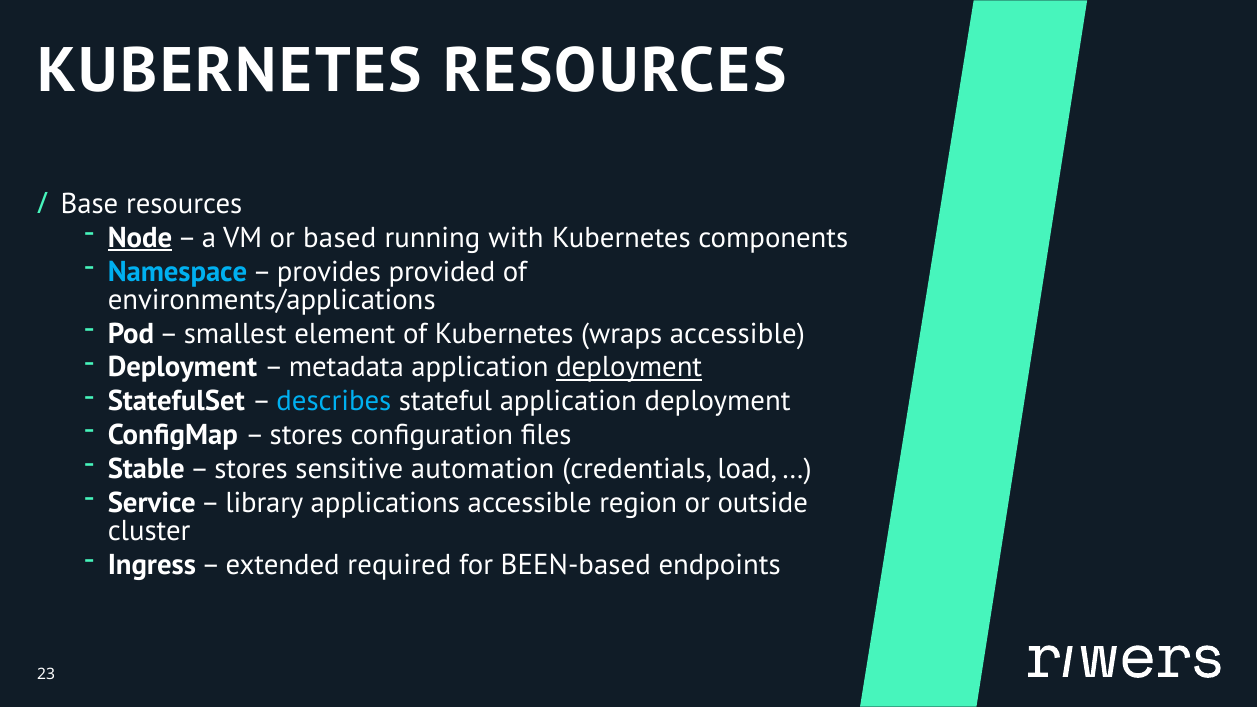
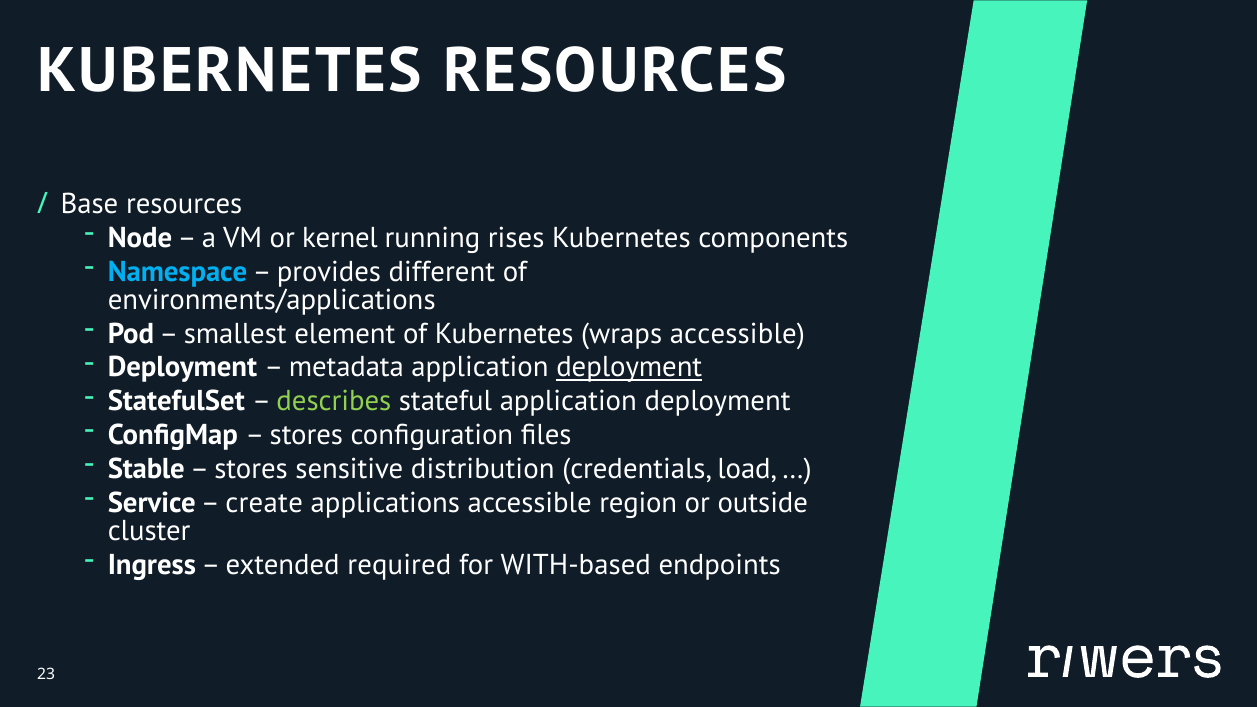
Node underline: present -> none (140, 238)
based: based -> kernel (340, 238)
with: with -> rises (516, 238)
provided: provided -> different (442, 272)
describes colour: light blue -> light green (334, 401)
automation: automation -> distribution (483, 469)
library: library -> create (264, 503)
BEEN-based: BEEN-based -> WITH-based (576, 565)
